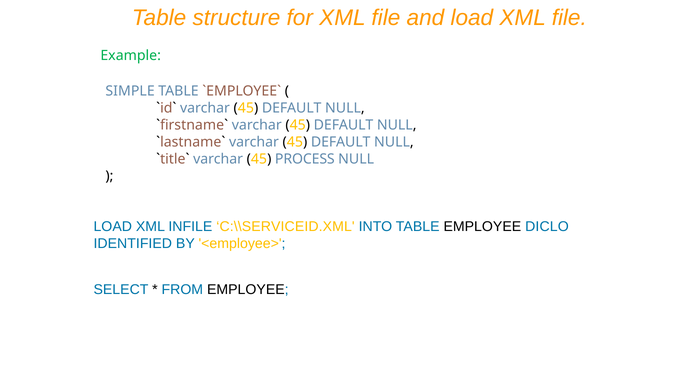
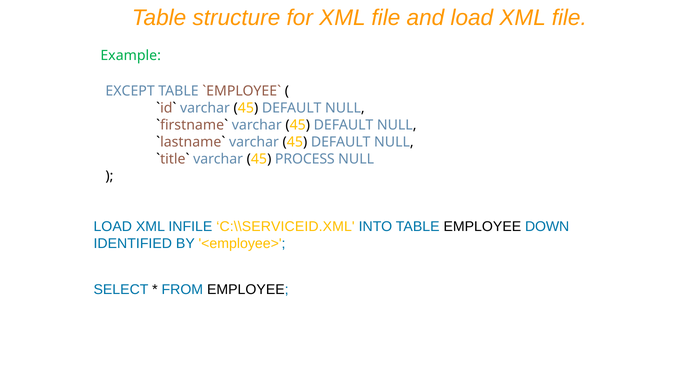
SIMPLE: SIMPLE -> EXCEPT (130, 91)
DICLO: DICLO -> DOWN (547, 227)
